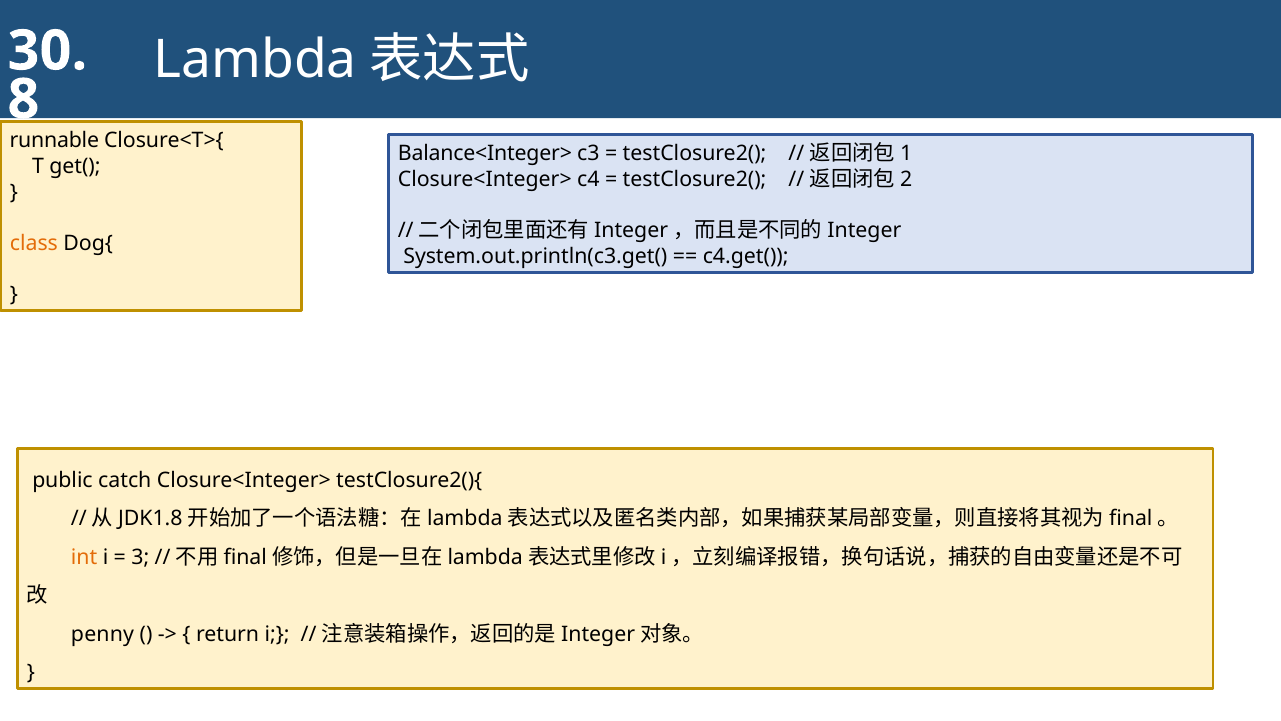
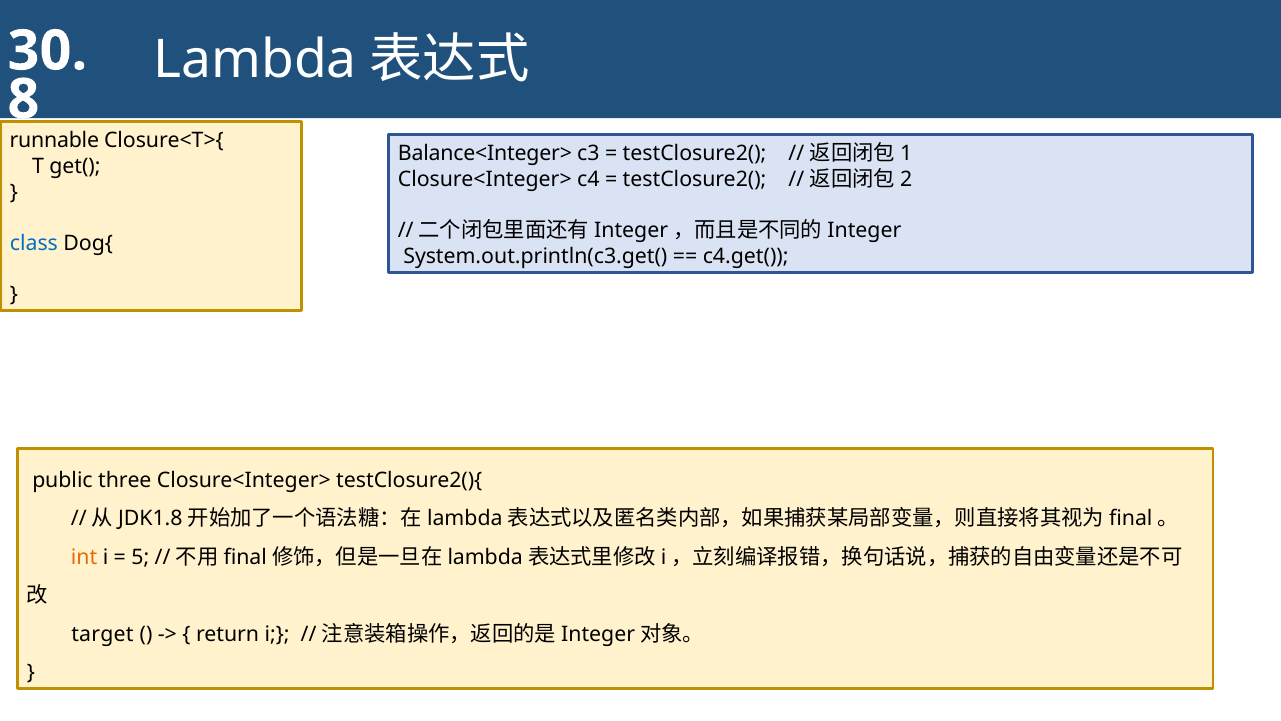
class colour: orange -> blue (34, 243)
catch: catch -> three (125, 480)
3: 3 -> 5 (140, 557)
penny: penny -> target (102, 634)
